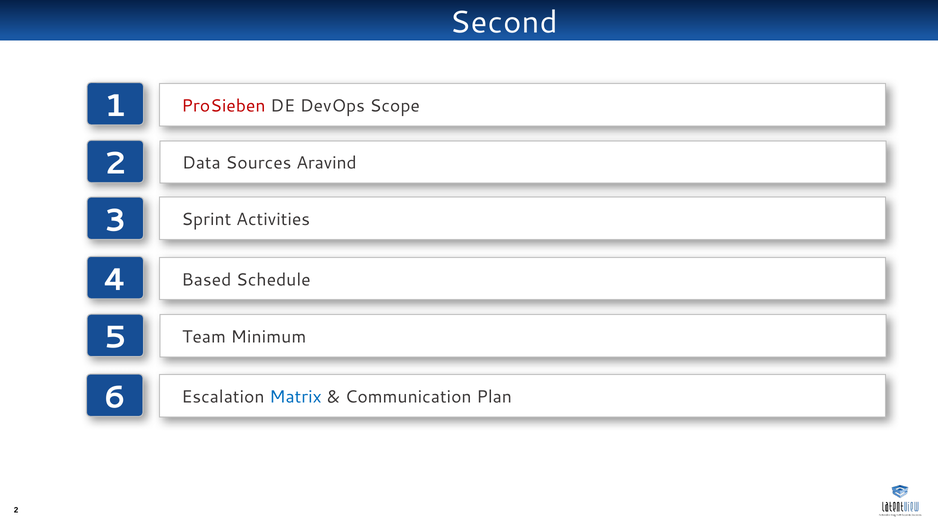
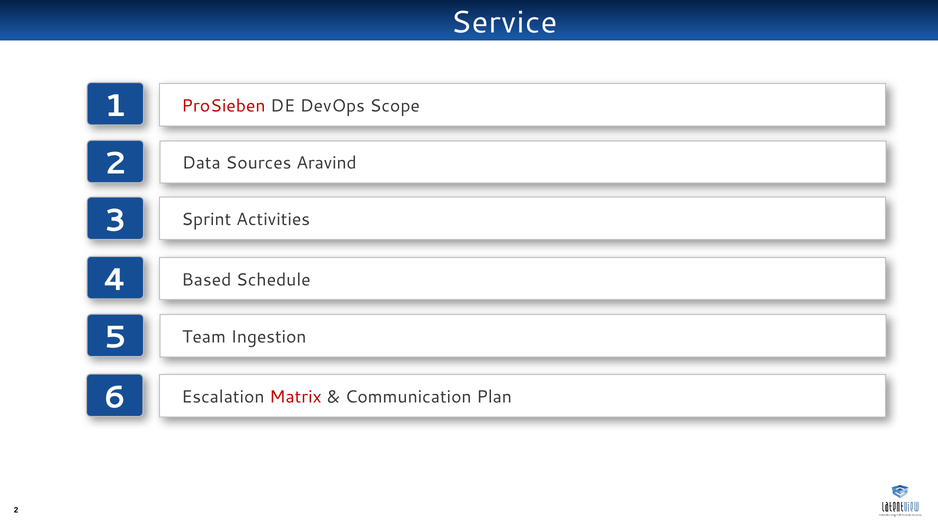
Second: Second -> Service (504, 22)
Minimum: Minimum -> Ingestion (269, 337)
Matrix colour: blue -> red (296, 397)
